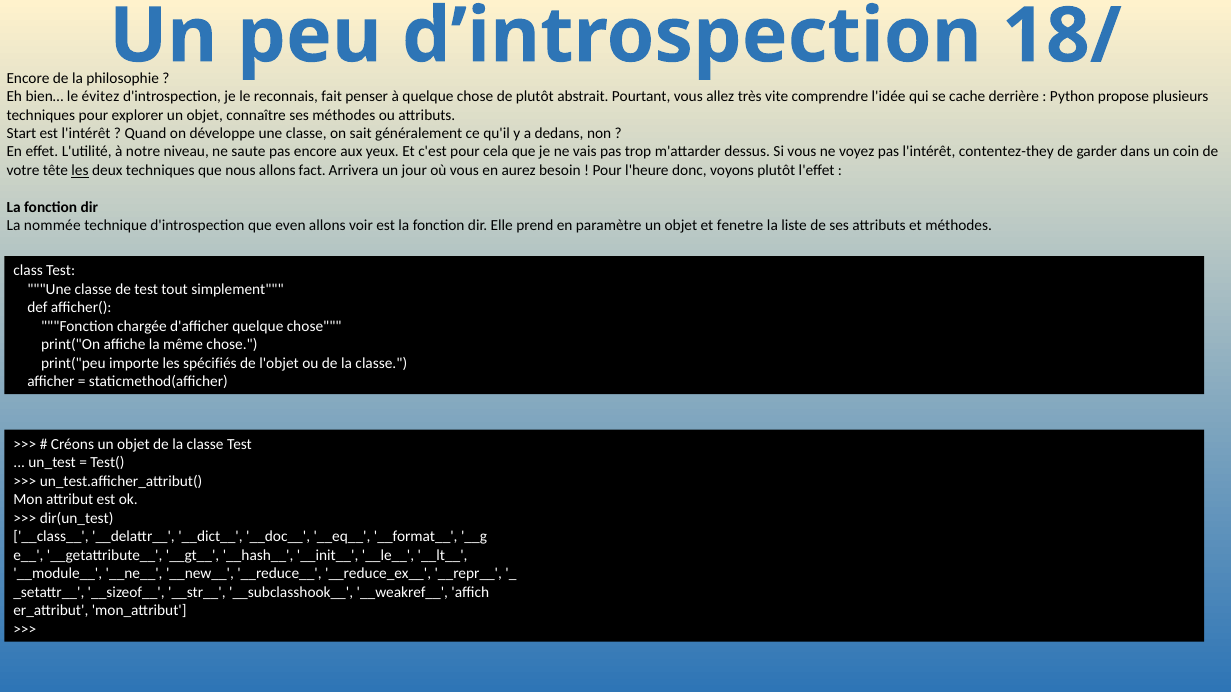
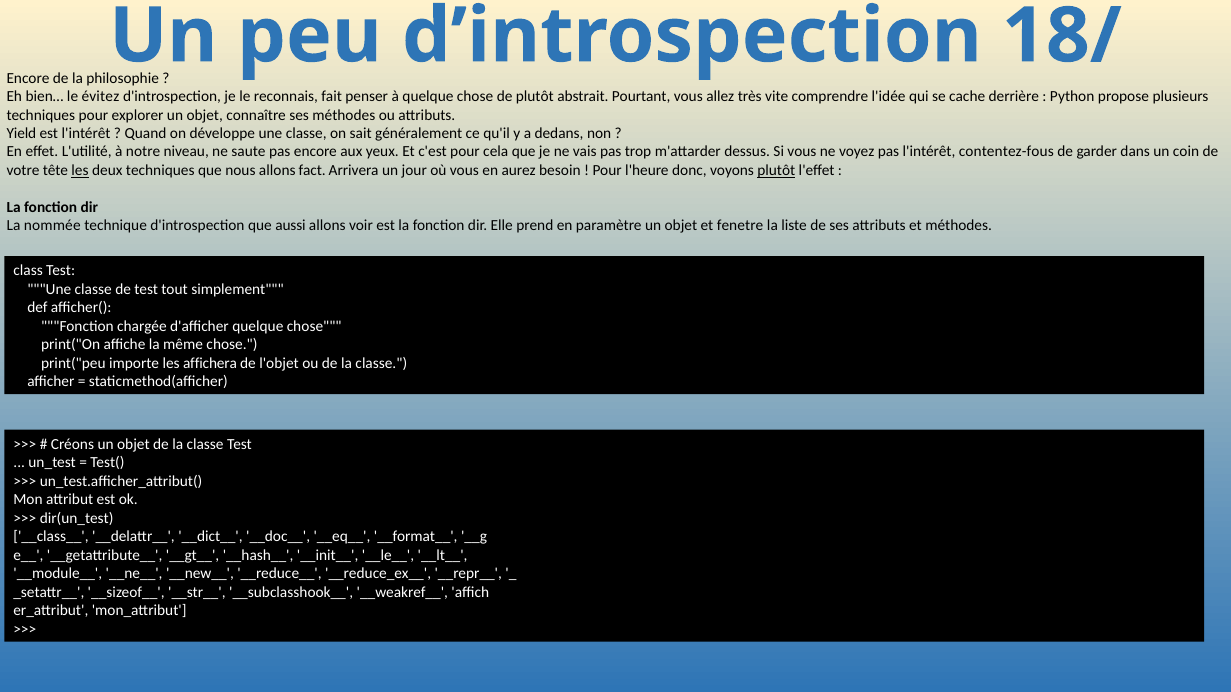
Start: Start -> Yield (21, 134)
contentez-they: contentez-they -> contentez-fous (1006, 152)
plutôt underline: none -> present (776, 170)
even: even -> aussi (291, 226)
spécifiés: spécifiés -> affichera (210, 363)
